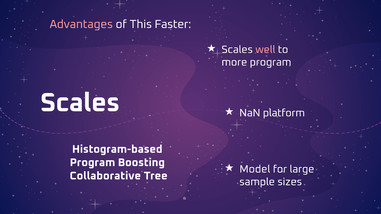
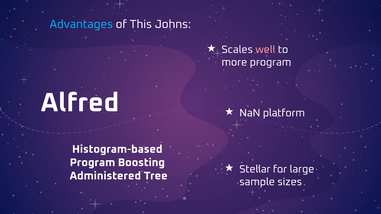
Advantages colour: pink -> light blue (81, 24)
Faster: Faster -> Johns (173, 24)
Scales: Scales -> Alfred (80, 103)
Model: Model -> Stellar (255, 169)
Collaborative: Collaborative -> Administered (105, 176)
